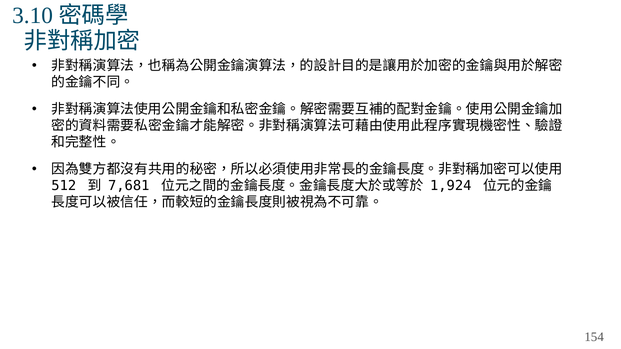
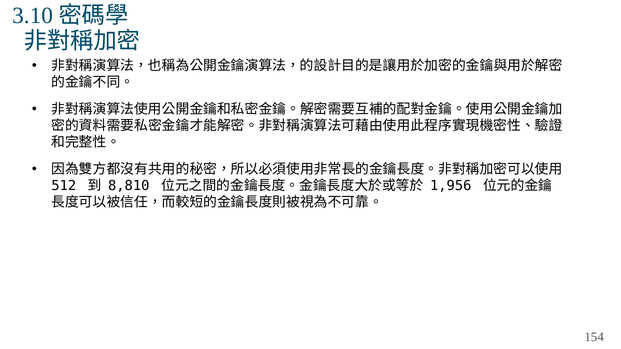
7,681: 7,681 -> 8,810 (129, 186)
1,924: 1,924 -> 1,956 (451, 186)
